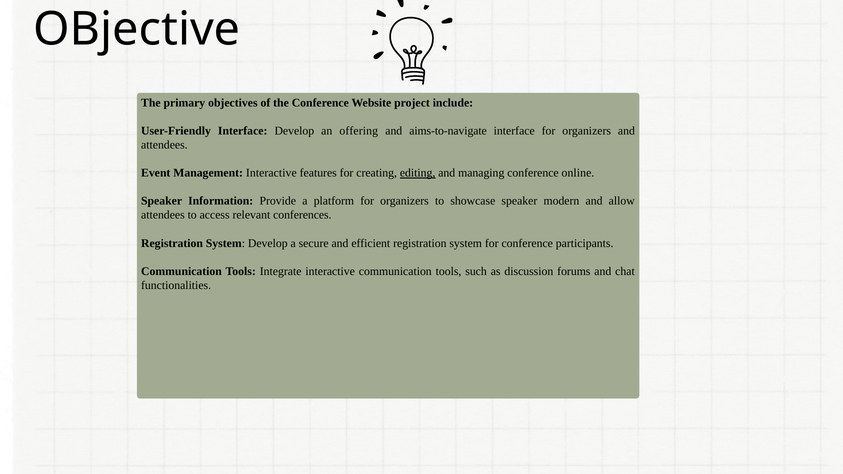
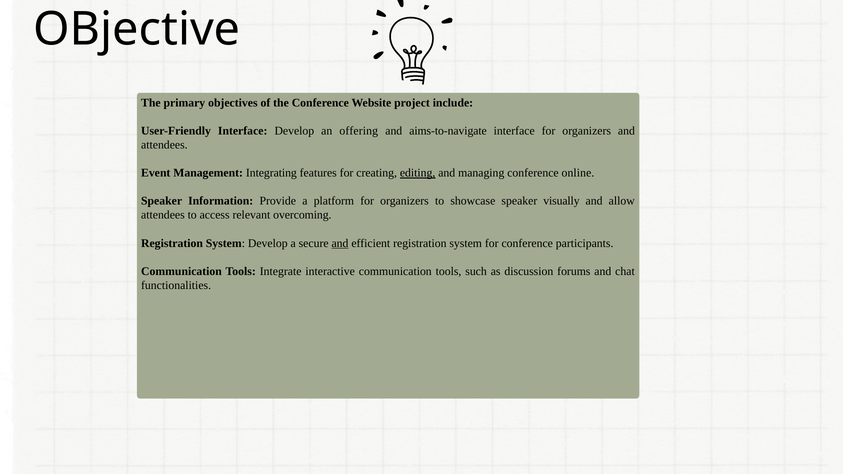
Management Interactive: Interactive -> Integrating (271, 173)
modern: modern -> visually (561, 201)
conferences: conferences -> overcoming (302, 215)
and underline: none -> present (340, 243)
